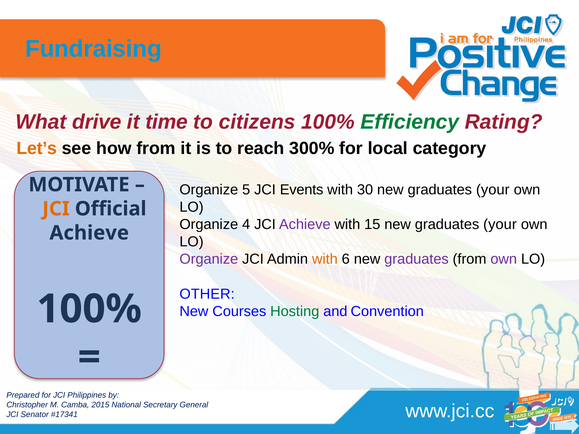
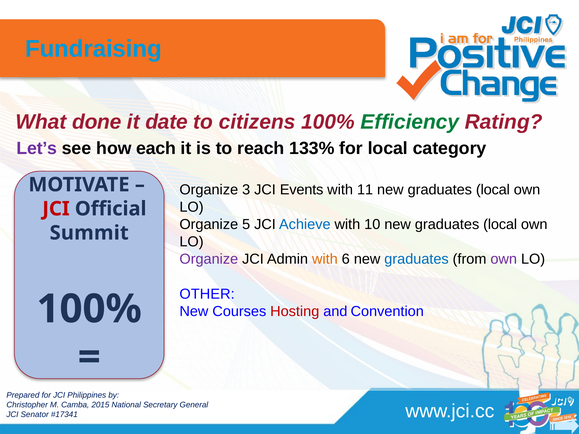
drive: drive -> done (97, 122)
time: time -> date (167, 122)
Let’s colour: orange -> purple (37, 148)
how from: from -> each (156, 148)
300%: 300% -> 133% (312, 148)
5: 5 -> 3 (246, 190)
30: 30 -> 11 (365, 190)
your: your -> local (493, 190)
JCI colour: orange -> red (56, 209)
4: 4 -> 5 (246, 225)
Achieve colour: purple -> blue (305, 225)
15: 15 -> 10 (372, 225)
your: your -> local (500, 225)
Achieve: Achieve -> Summit (89, 233)
graduates colour: purple -> blue (417, 259)
Hosting colour: green -> red (295, 311)
